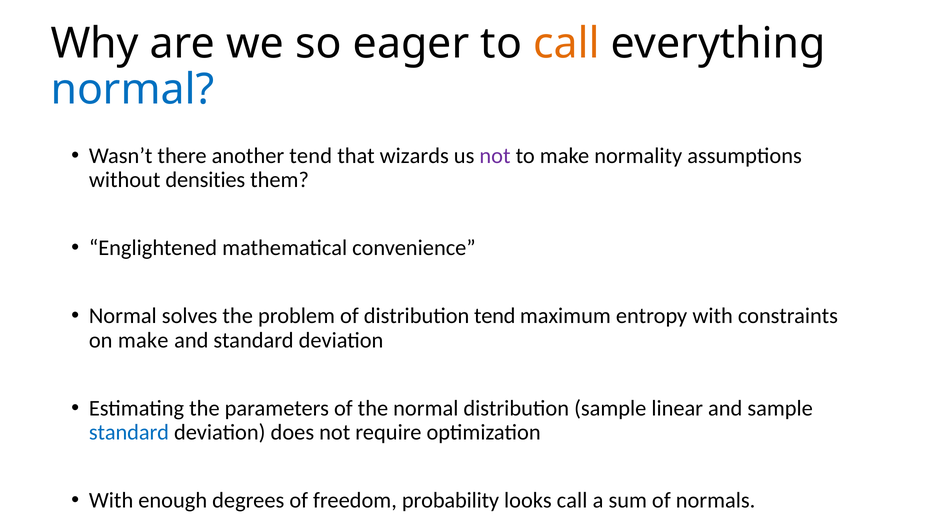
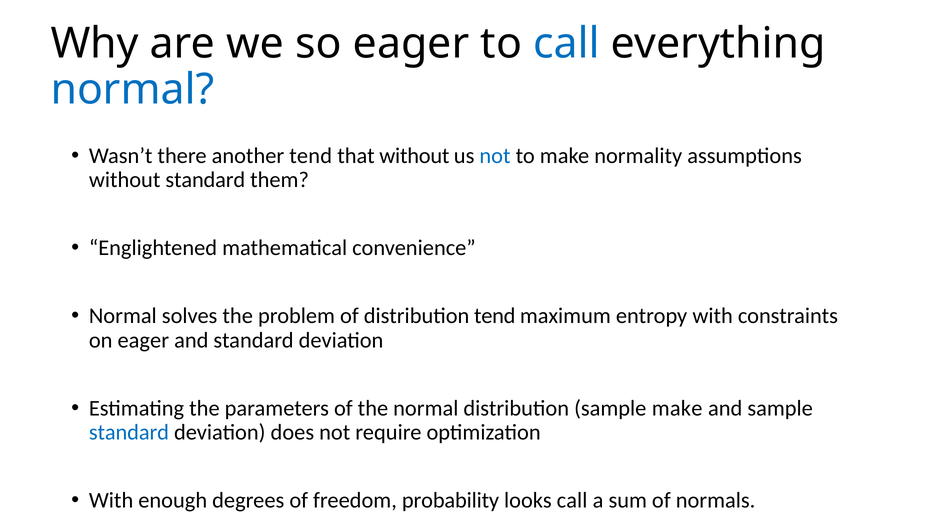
call colour: orange -> blue (566, 43)
that wizards: wizards -> without (414, 156)
not colour: purple -> blue (495, 156)
without densities: densities -> standard (205, 180)
on make: make -> eager (143, 340)
sample linear: linear -> make (677, 408)
